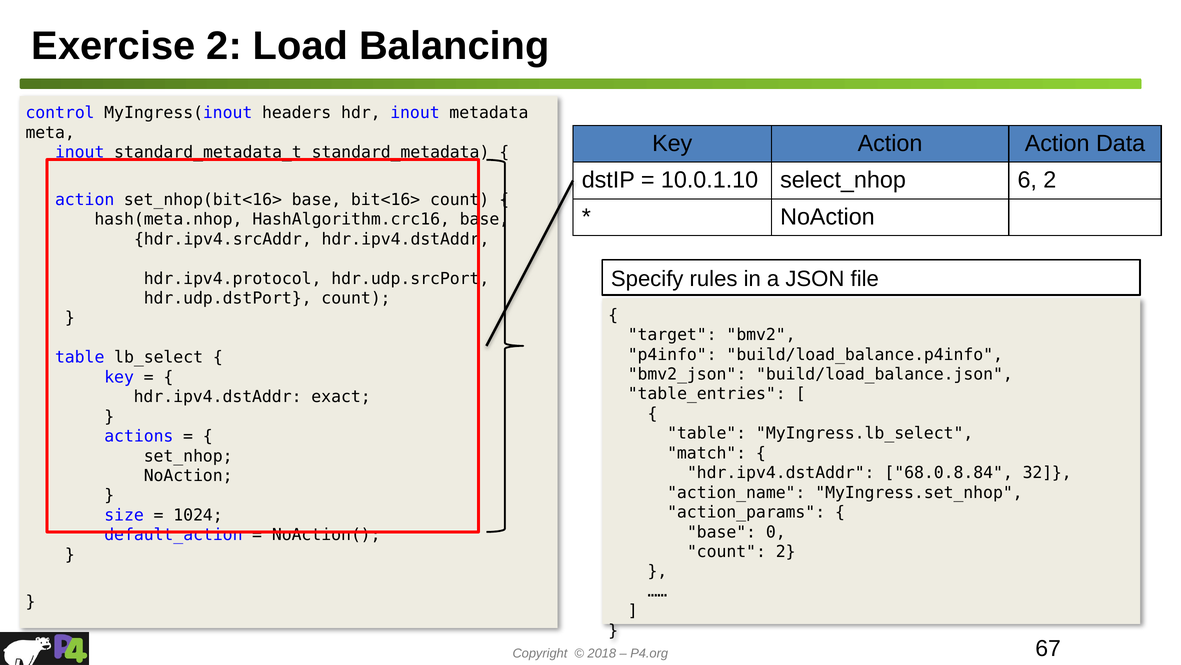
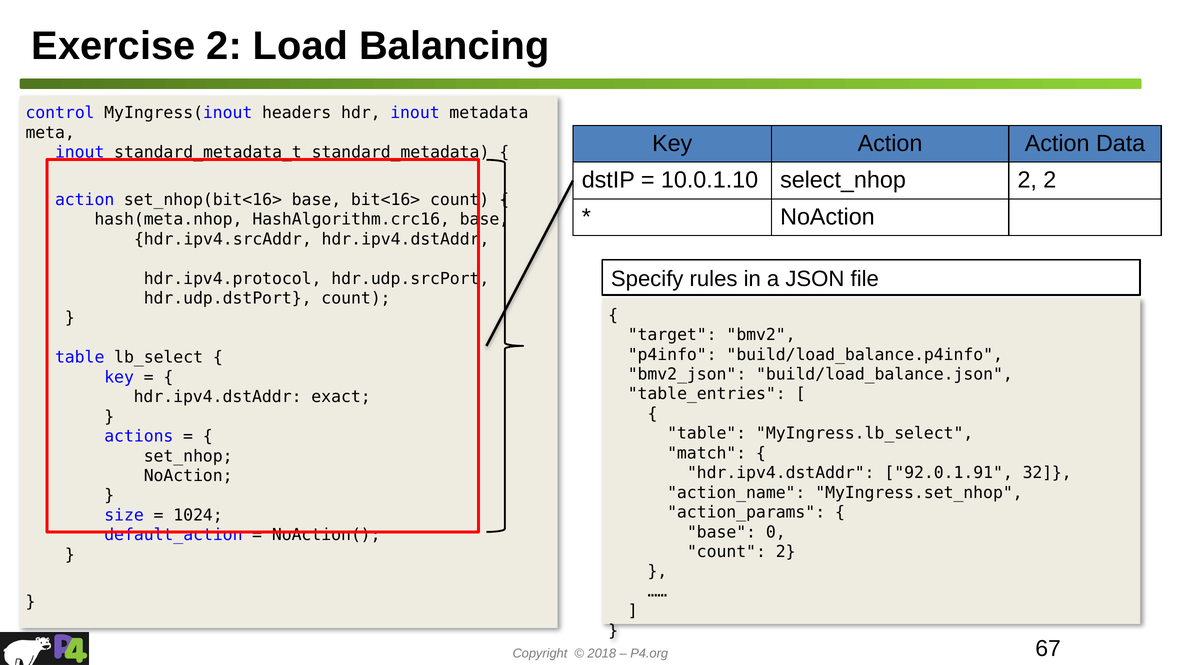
6: 6 -> 2 (1027, 180)
68.0.8.84: 68.0.8.84 -> 92.0.1.91 (949, 472)
